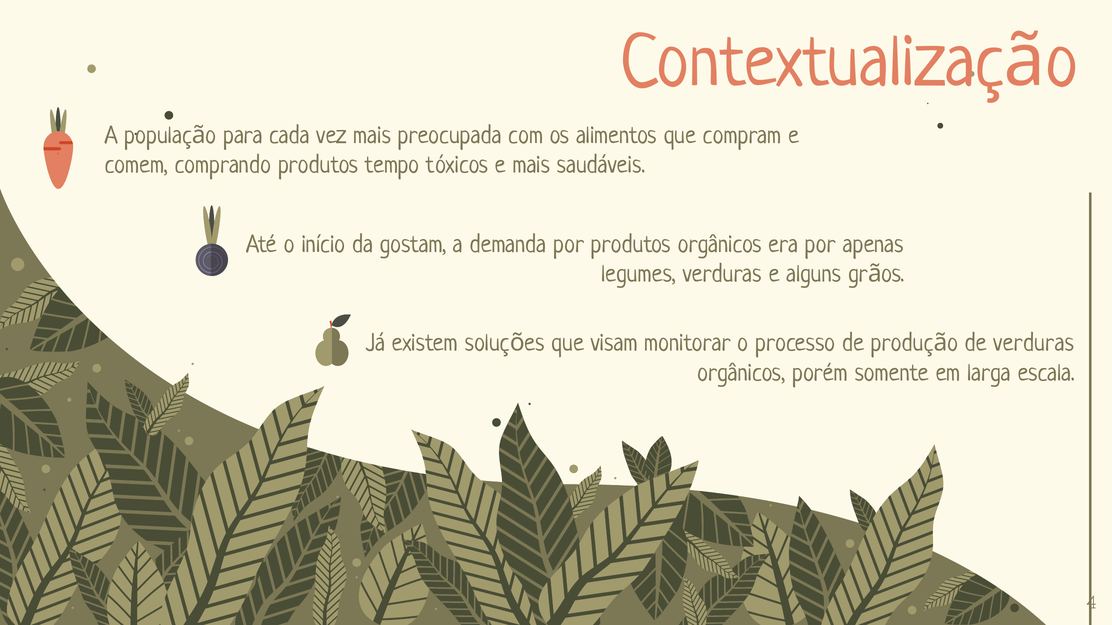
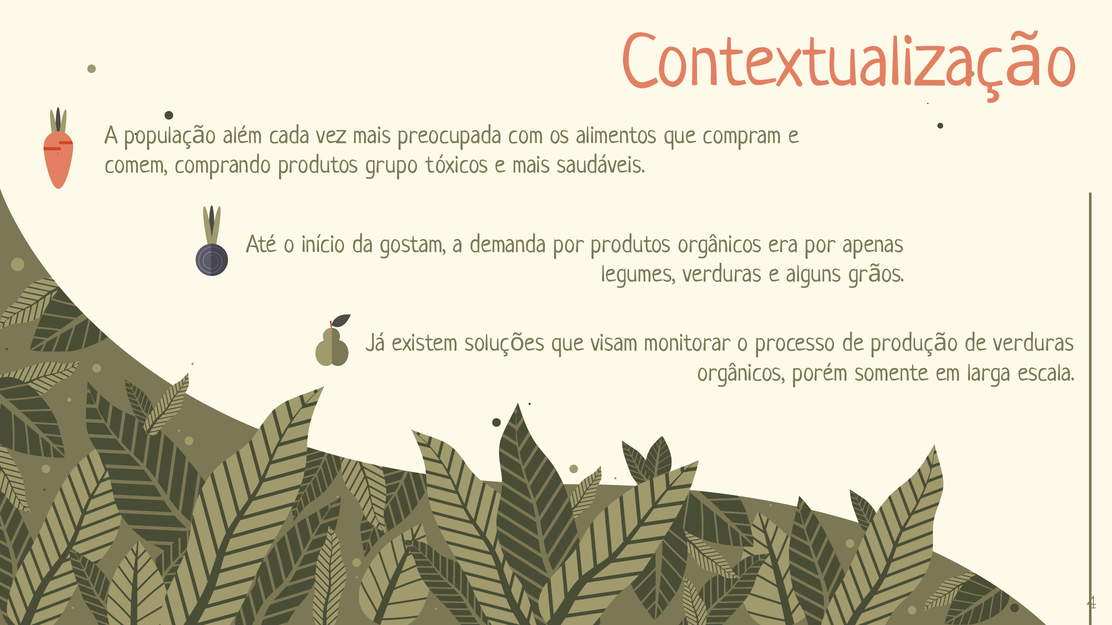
para: para -> além (243, 135)
tempo: tempo -> grupo (392, 165)
